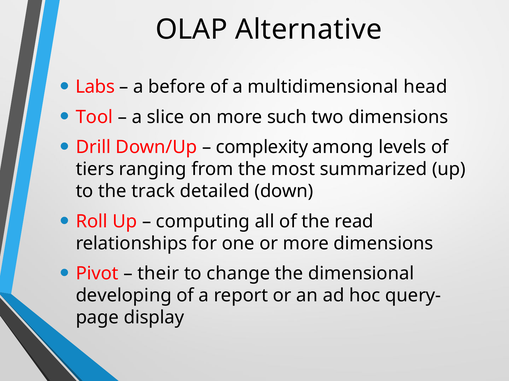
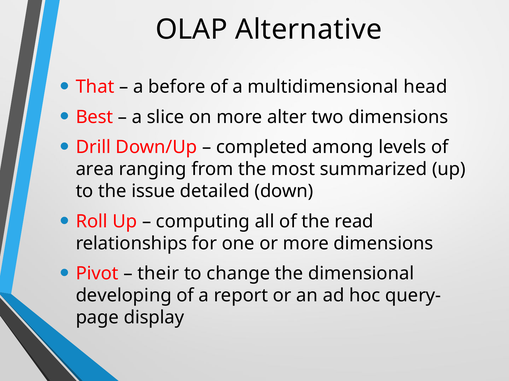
Labs: Labs -> That (95, 87)
Tool: Tool -> Best (94, 117)
such: such -> alter (287, 117)
complexity: complexity -> completed (262, 147)
tiers: tiers -> area (95, 170)
track: track -> issue (153, 192)
